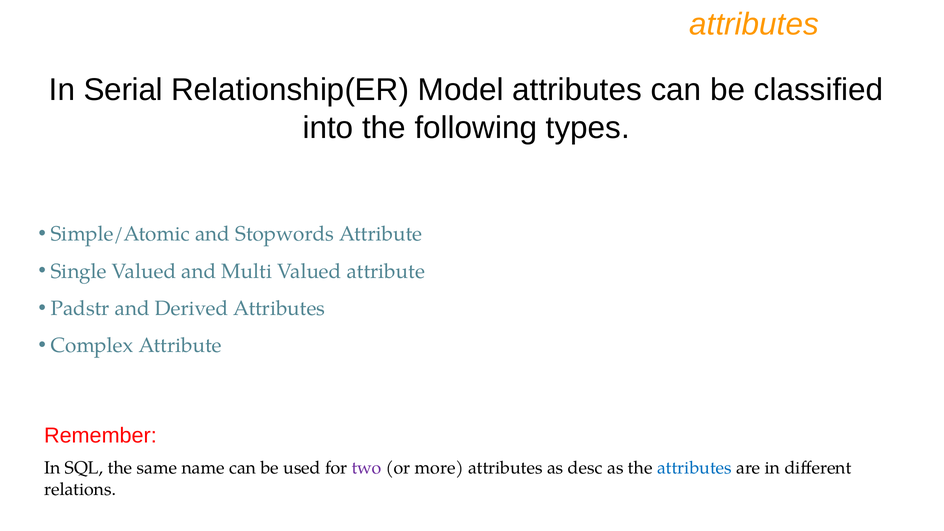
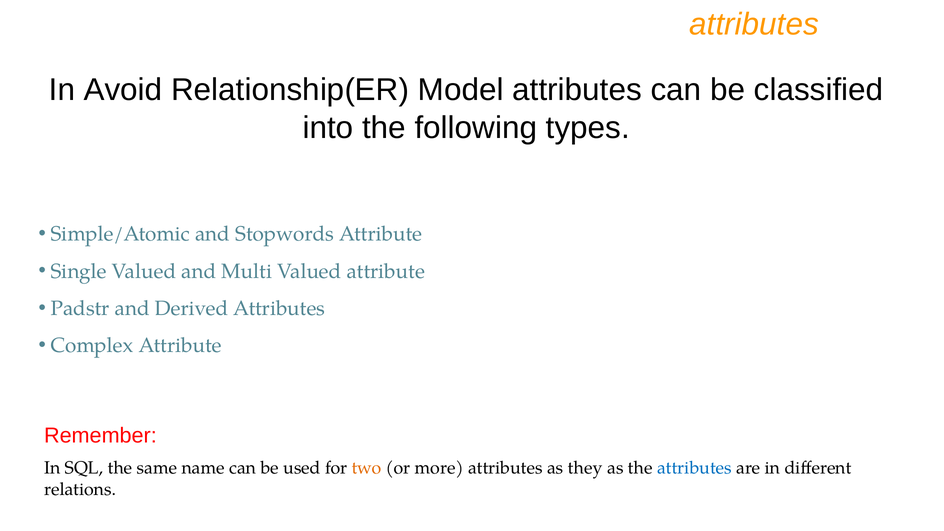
Serial: Serial -> Avoid (123, 90)
two colour: purple -> orange (367, 468)
desc: desc -> they (585, 468)
